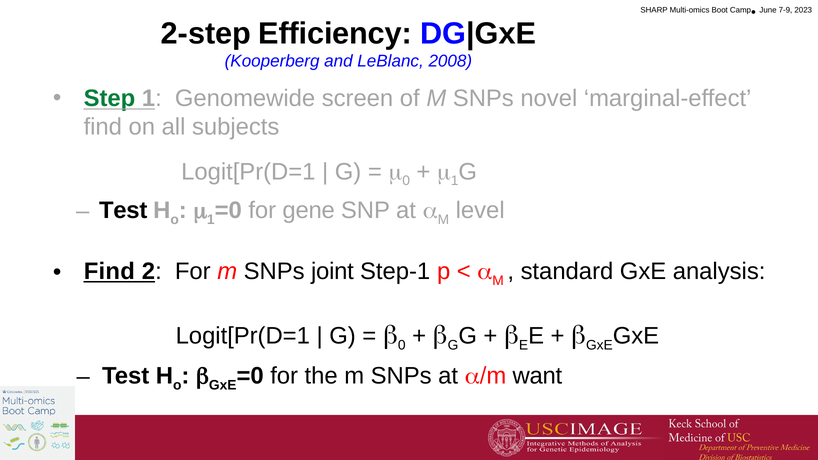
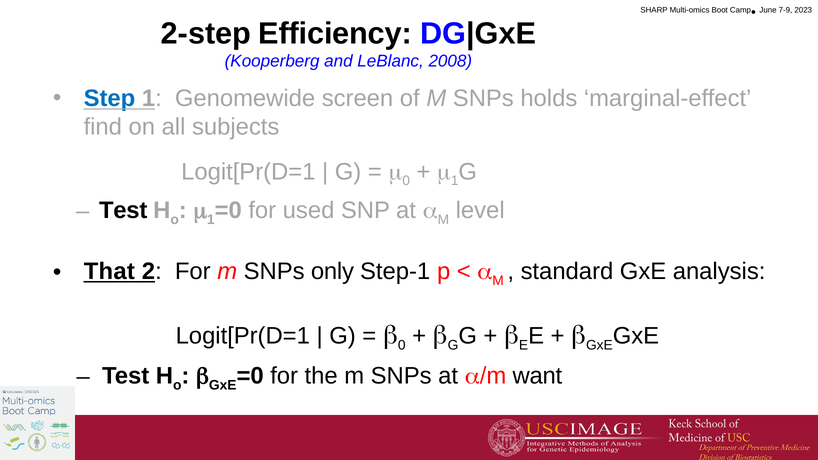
Step colour: green -> blue (109, 98)
novel: novel -> holds (549, 98)
gene: gene -> used (309, 210)
Find: Find -> That (109, 271)
joint: joint -> only (332, 271)
